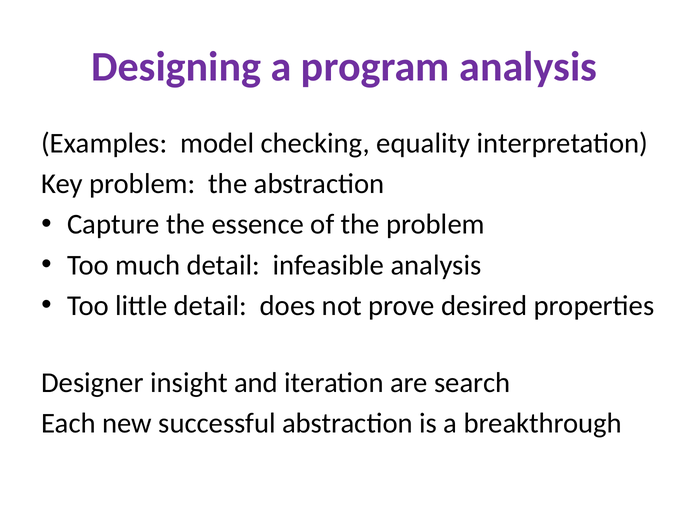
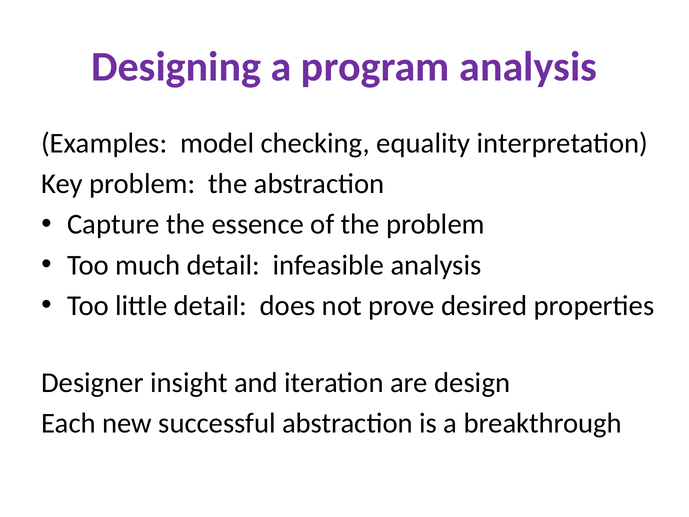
search: search -> design (472, 383)
